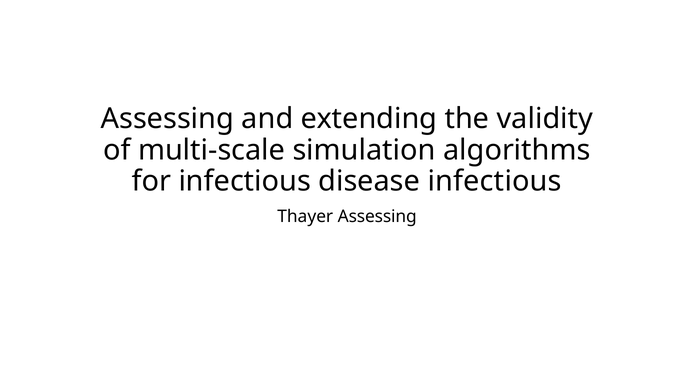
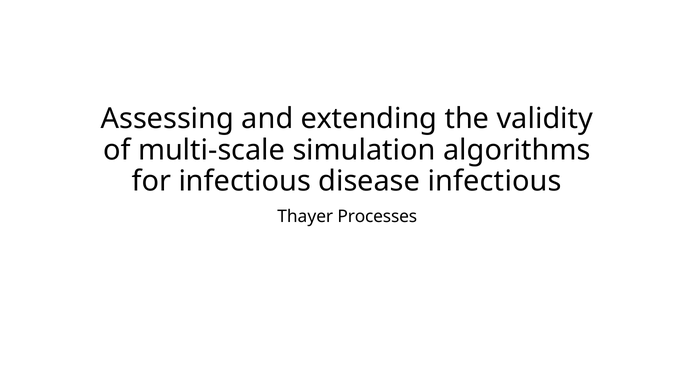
Thayer Assessing: Assessing -> Processes (377, 217)
